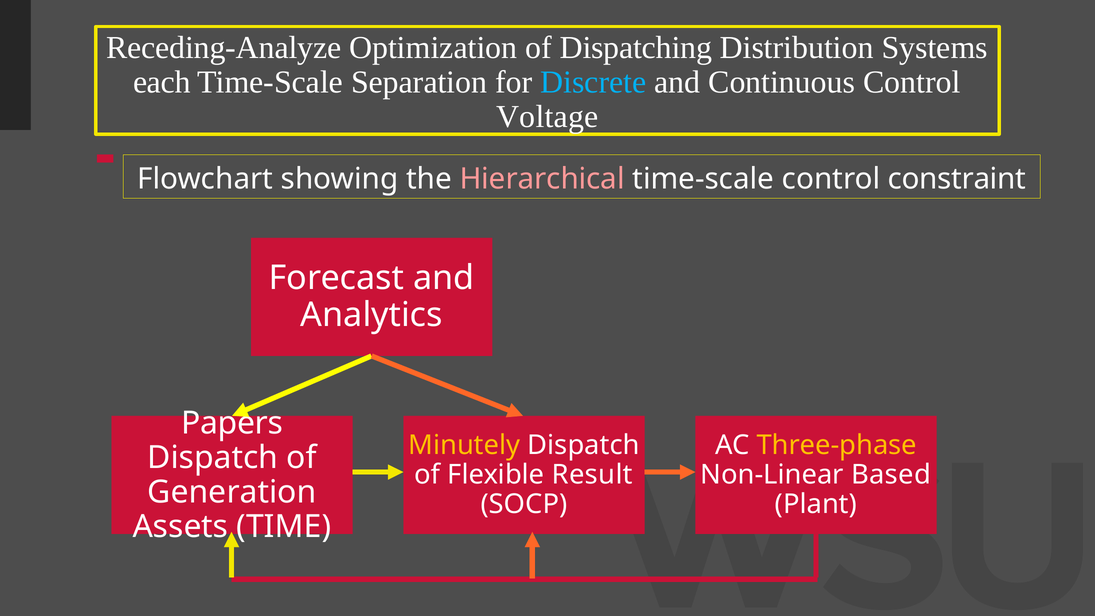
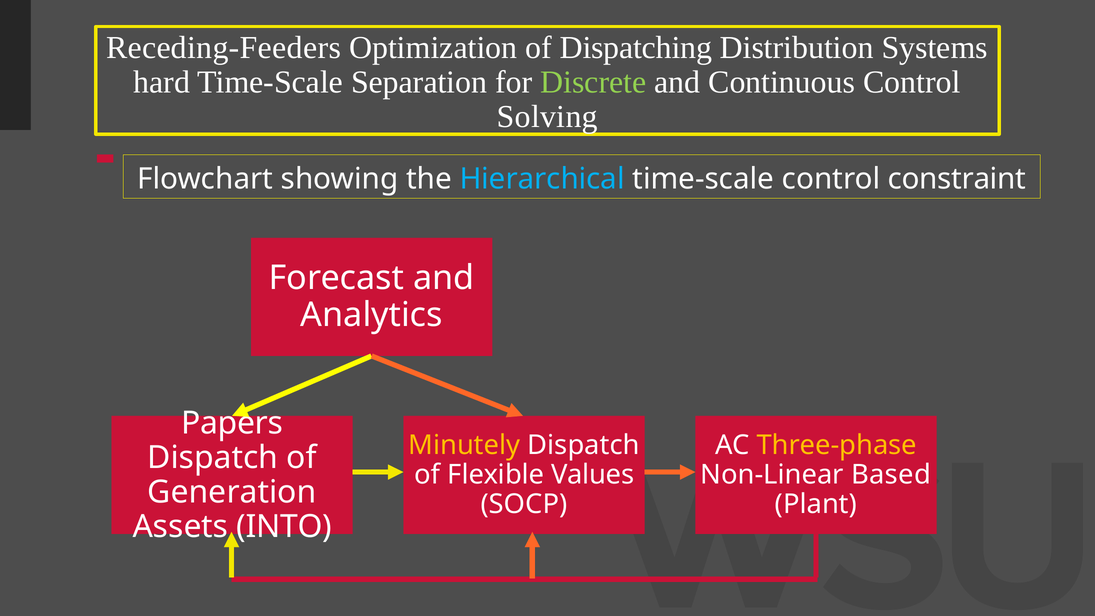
Receding-Analyze: Receding-Analyze -> Receding-Feeders (223, 48)
each: each -> hard (162, 82)
Discrete colour: light blue -> light green (593, 82)
Voltage: Voltage -> Solving (547, 117)
Hierarchical colour: pink -> light blue (542, 179)
Result: Result -> Values (593, 475)
TIME: TIME -> INTO (284, 526)
